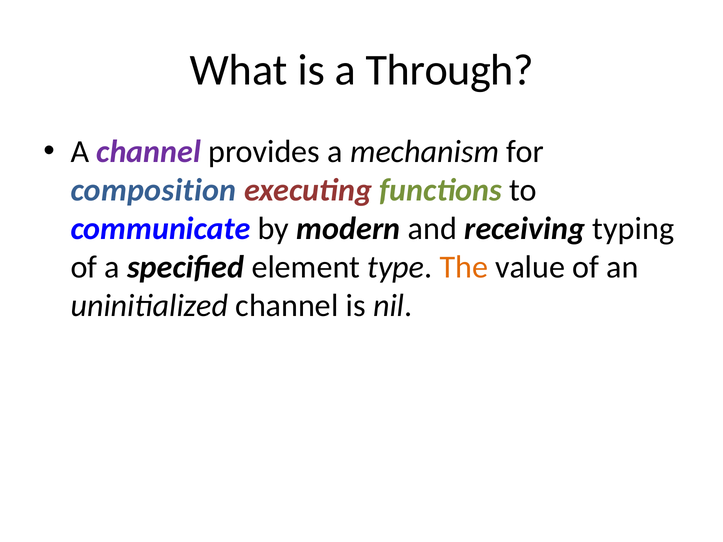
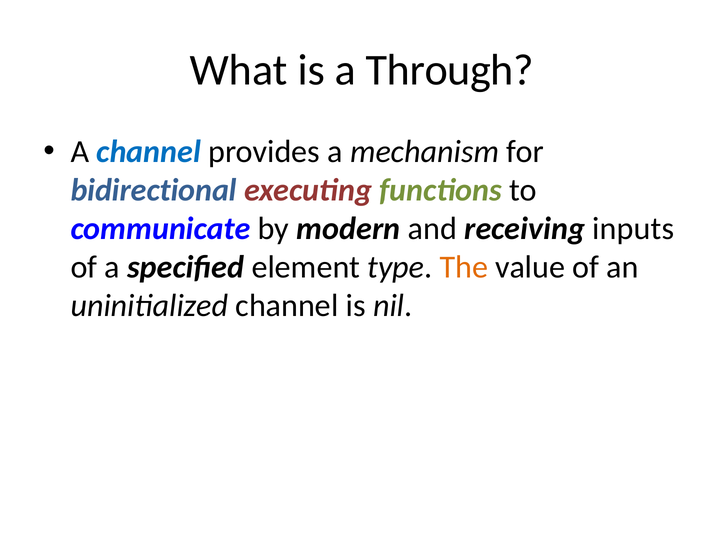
channel colour: purple -> blue (149, 152)
composition: composition -> bidirectional (154, 190)
typing: typing -> inputs (633, 229)
